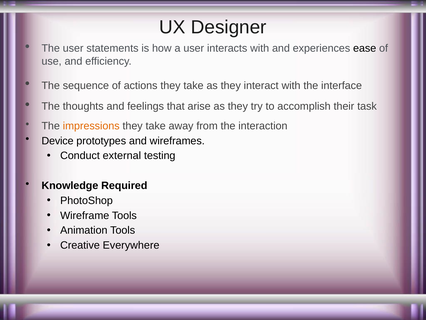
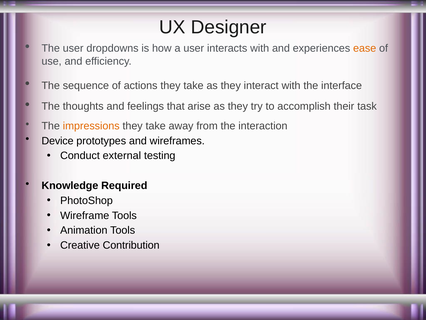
statements: statements -> dropdowns (112, 48)
ease colour: black -> orange (365, 48)
Everywhere: Everywhere -> Contribution (131, 245)
